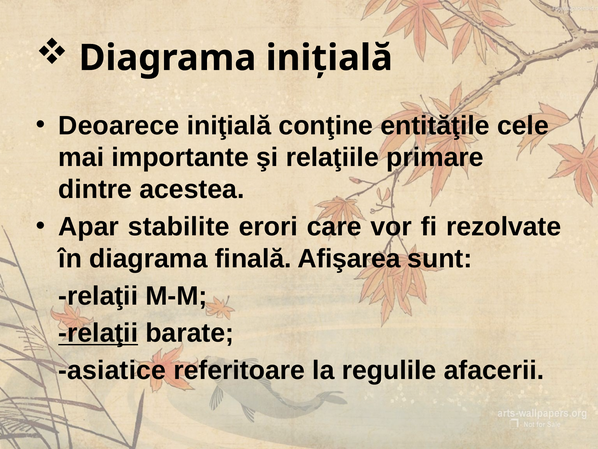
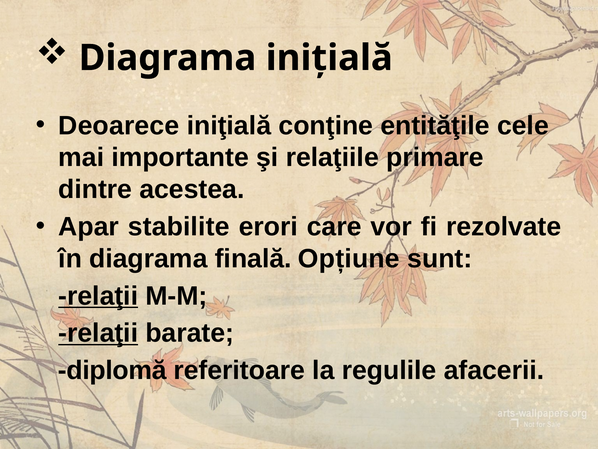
Afişarea: Afişarea -> Opțiune (349, 258)
relaţii underline: none -> present (98, 296)
asiatice: asiatice -> diplomă (112, 370)
